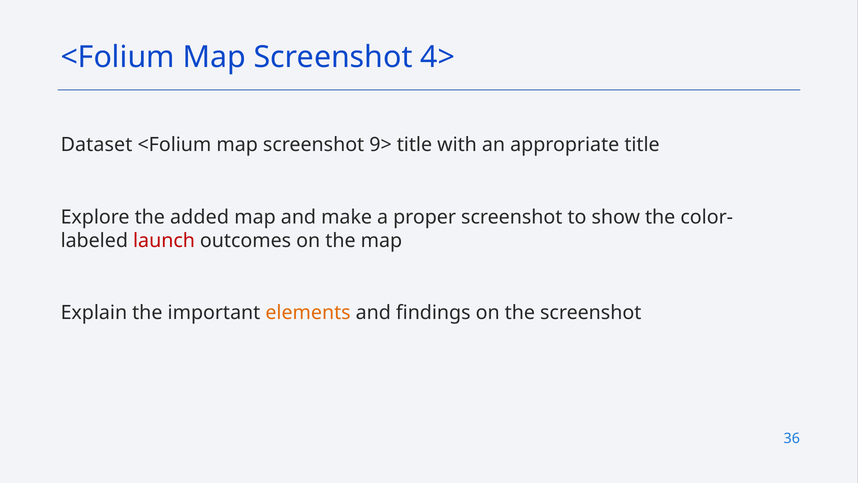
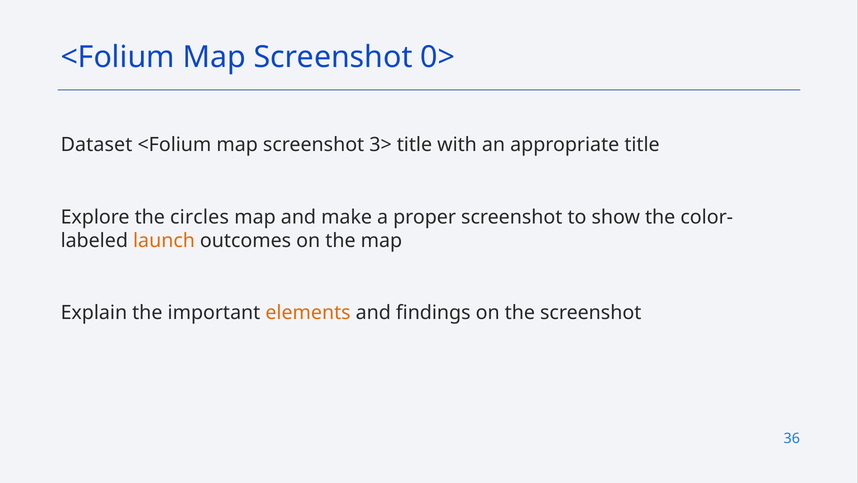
4>: 4> -> 0> (438, 57)
9>: 9> -> 3> (381, 145)
added: added -> circles (200, 217)
launch colour: red -> orange (164, 241)
